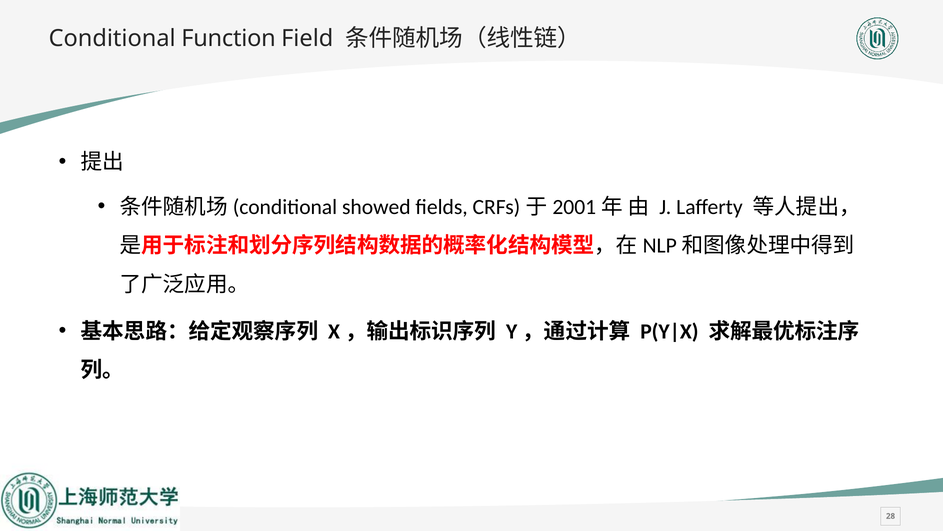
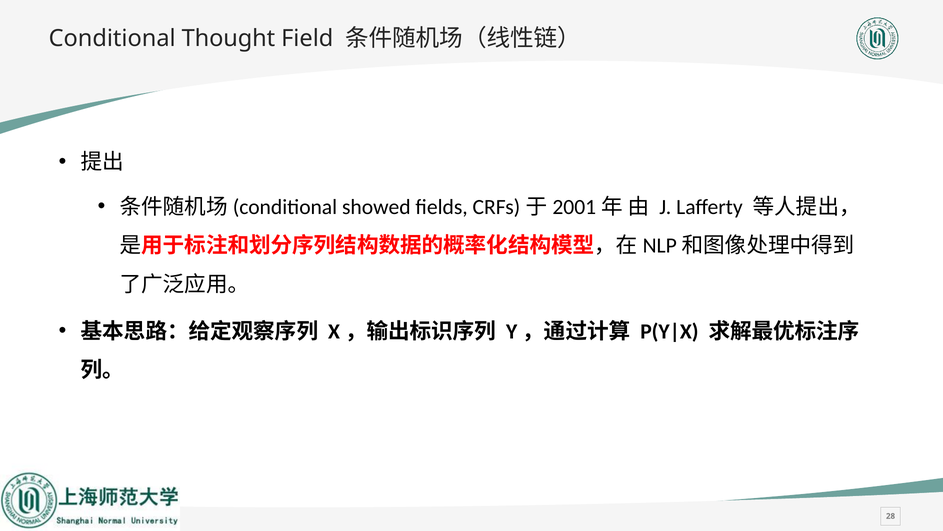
Function: Function -> Thought (228, 38)
